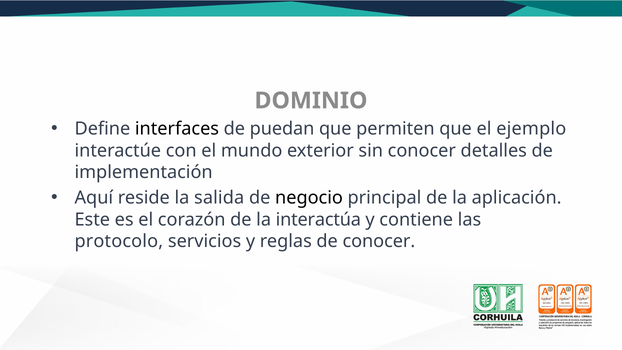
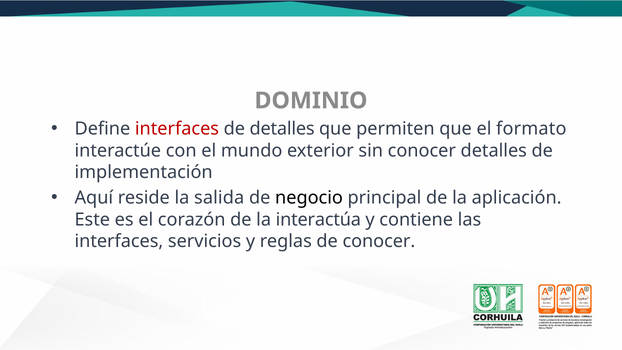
interfaces colour: black -> red (177, 129)
de puedan: puedan -> detalles (282, 129)
ejemplo: ejemplo -> formato (531, 129)
protocolo: protocolo -> interfaces (119, 241)
